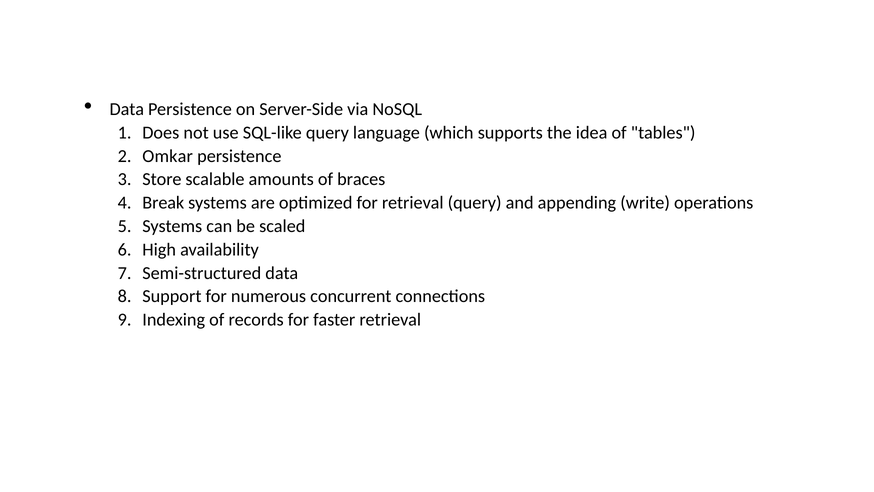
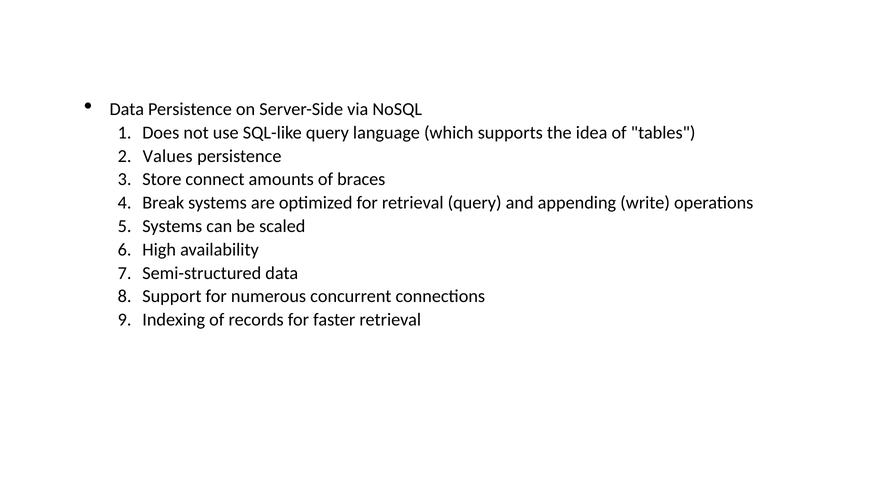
Omkar: Omkar -> Values (168, 156)
scalable: scalable -> connect (215, 179)
